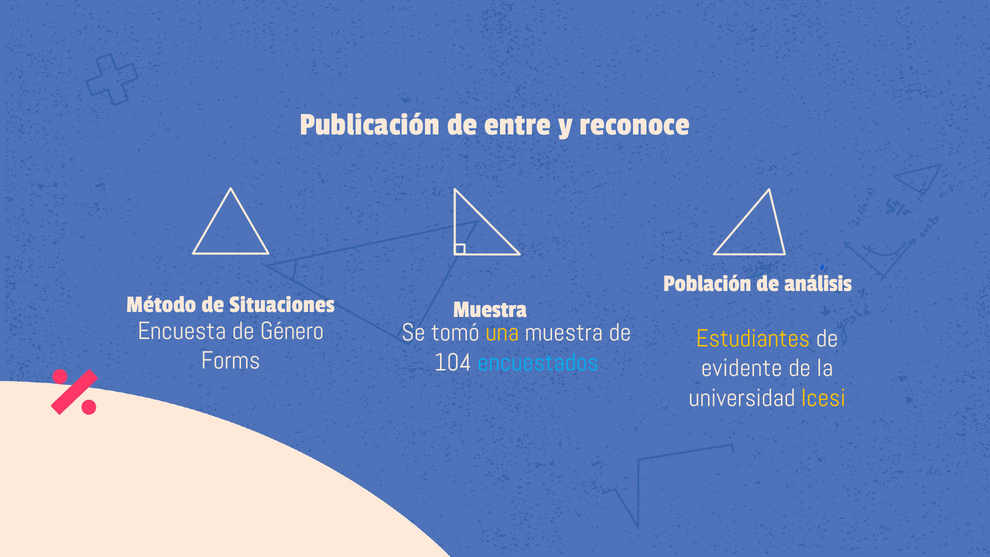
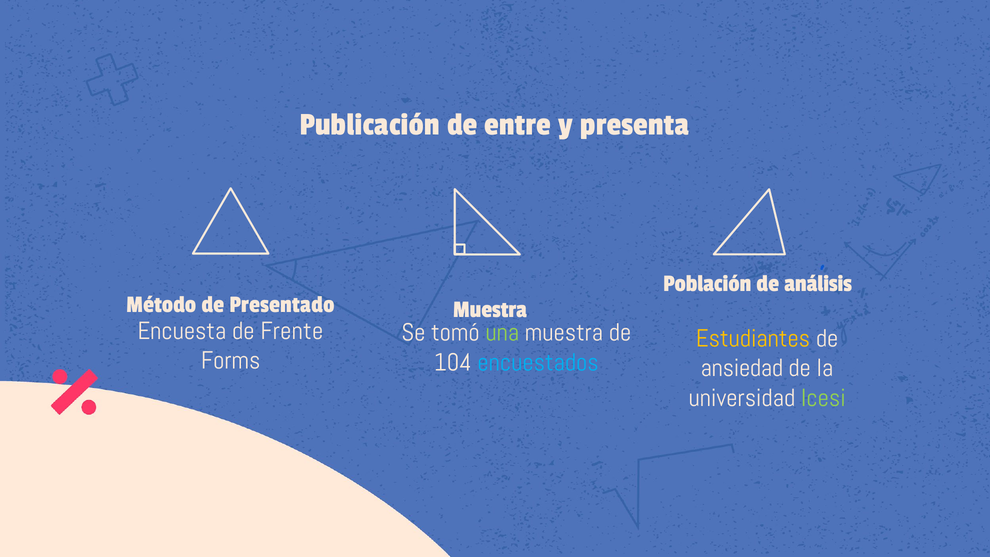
reconoce: reconoce -> presenta (635, 124)
Situaciones: Situaciones -> Presentado (282, 304)
Género: Género -> Frente (292, 331)
una colour: yellow -> light green (502, 333)
evidente: evidente -> ansiedad (742, 368)
Icesi colour: yellow -> light green (823, 398)
